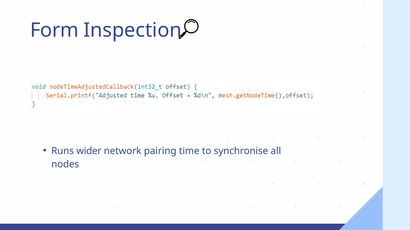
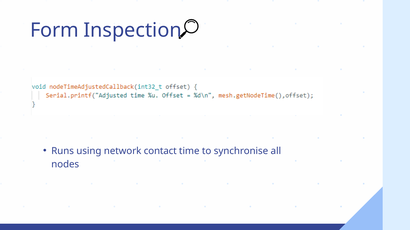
wider: wider -> using (89, 151)
pairing: pairing -> contact (160, 151)
